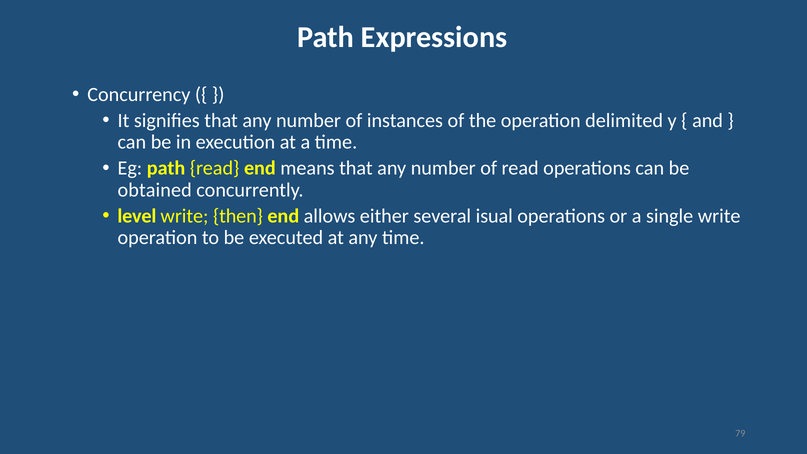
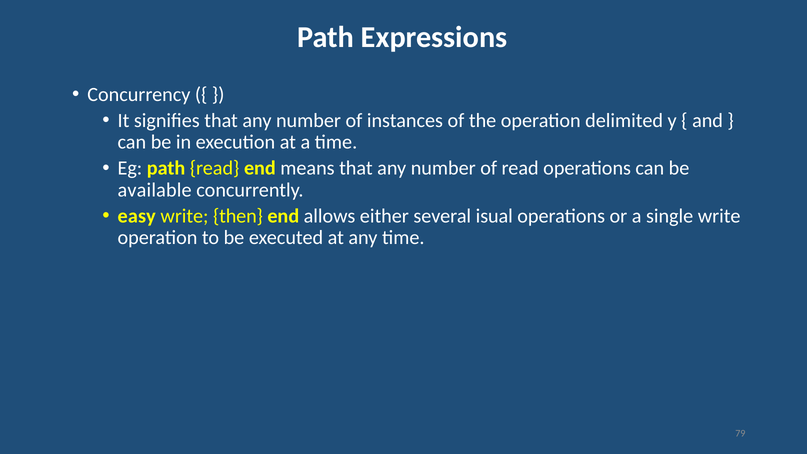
obtained: obtained -> available (155, 190)
level: level -> easy (137, 216)
